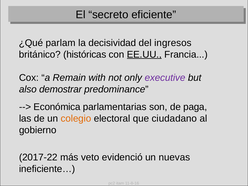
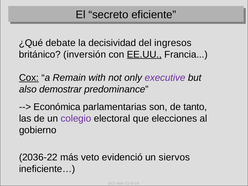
parlam: parlam -> debate (61, 43)
históricas: históricas -> inversión (85, 54)
Cox underline: none -> present (29, 78)
paga: paga -> tanto (195, 107)
colegio colour: orange -> purple (76, 118)
ciudadano: ciudadano -> elecciones (174, 118)
2017-22: 2017-22 -> 2036-22 (38, 157)
nuevas: nuevas -> siervos (174, 157)
